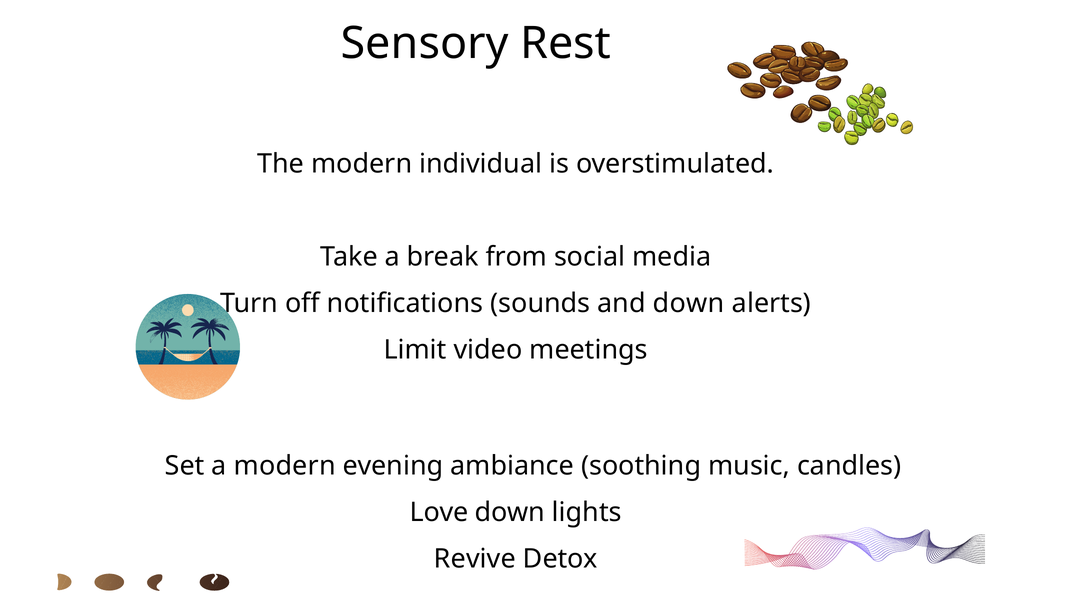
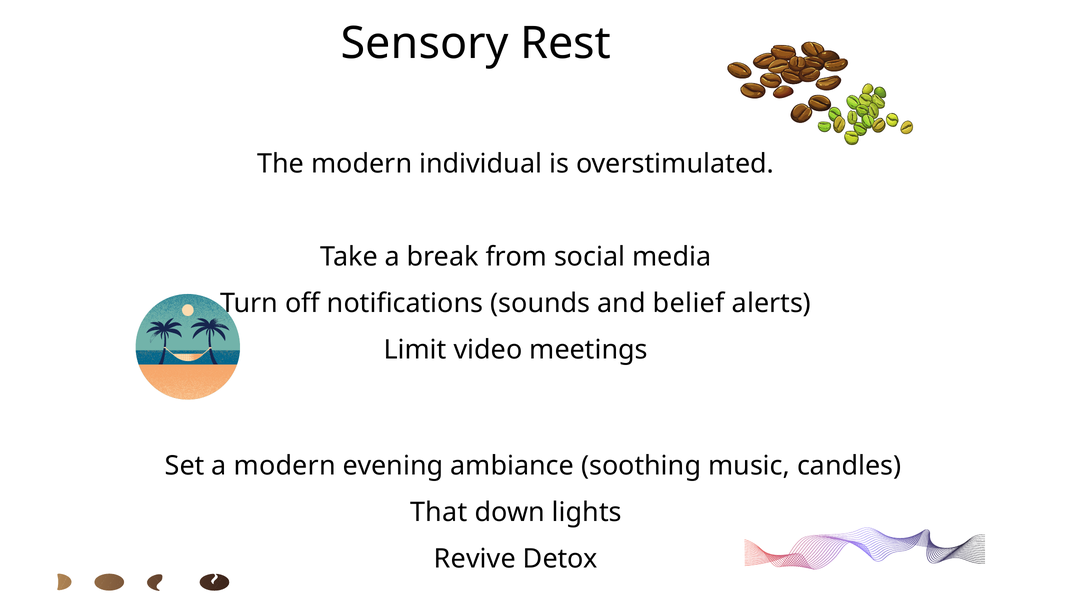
and down: down -> belief (689, 304)
Love: Love -> That (439, 513)
